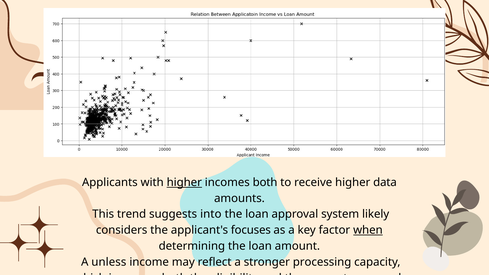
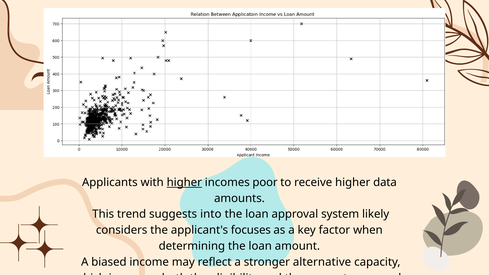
incomes both: both -> poor (265, 182)
when underline: present -> none (368, 230)
unless: unless -> biased (109, 262)
processing: processing -> alternative (322, 262)
